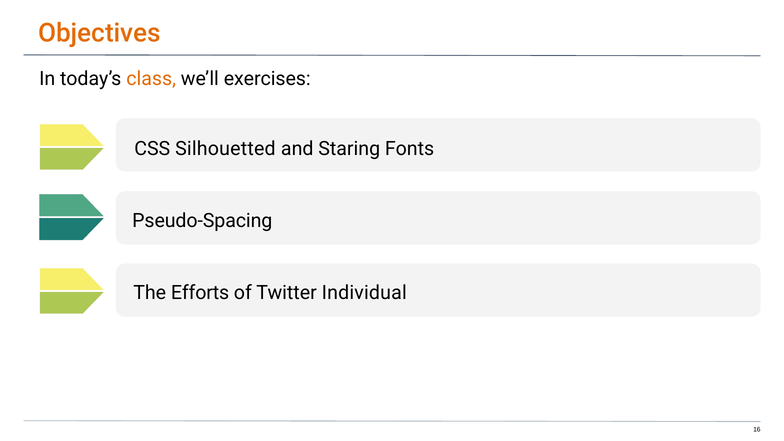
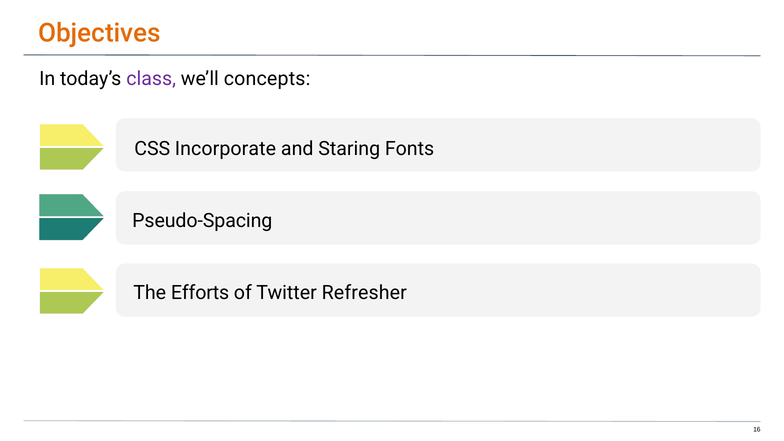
class colour: orange -> purple (151, 79)
exercises: exercises -> concepts (267, 79)
Silhouetted: Silhouetted -> Incorporate (225, 149)
Individual: Individual -> Refresher (364, 293)
